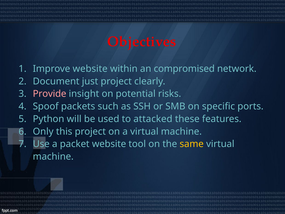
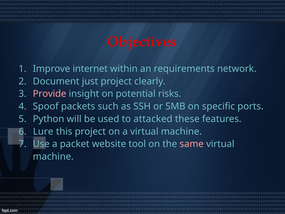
Improve website: website -> internet (90, 69)
compromised: compromised -> requirements (184, 69)
Only: Only -> Lure (43, 131)
same colour: yellow -> pink (192, 144)
